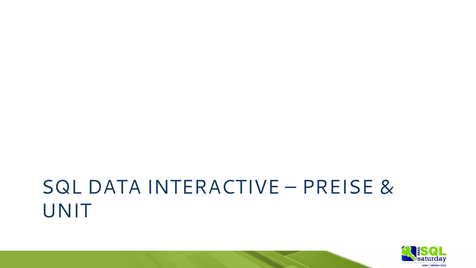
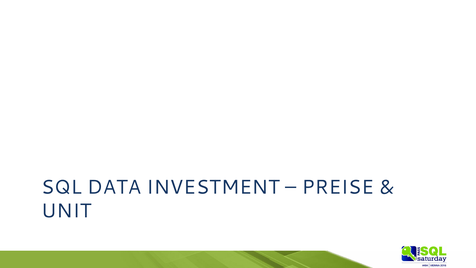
INTERACTIVE: INTERACTIVE -> INVESTMENT (213, 187)
